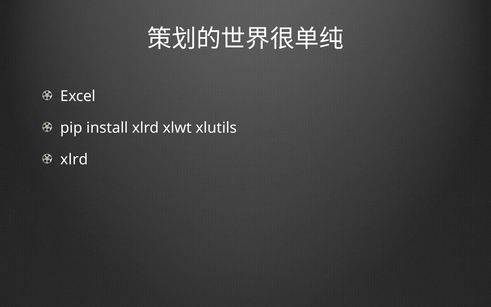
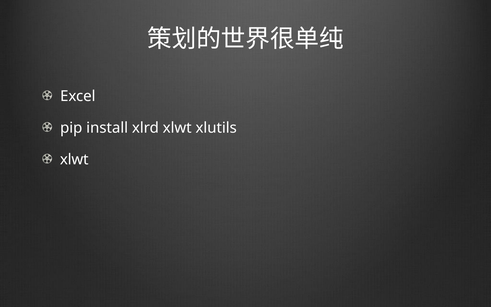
xlrd: xlrd -> xlwt (74, 159)
